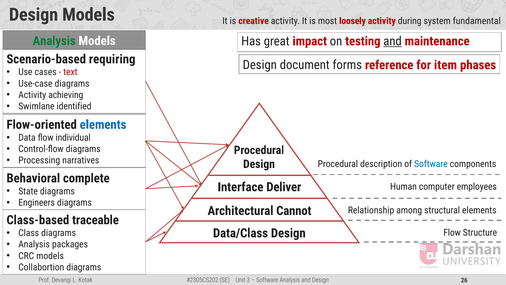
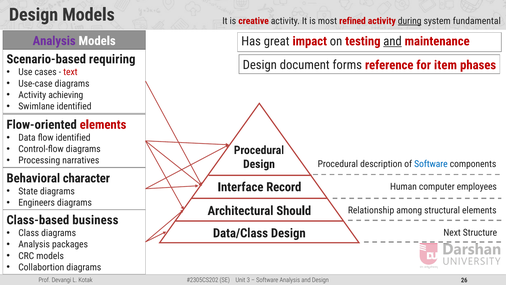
loosely: loosely -> refined (352, 21)
during underline: none -> present (410, 21)
Analysis colour: green -> purple (54, 41)
elements colour: blue -> red (103, 124)
flow individual: individual -> identified (73, 138)
complete: complete -> character (86, 178)
Deliver: Deliver -> Record (284, 187)
Cannot: Cannot -> Should (294, 211)
traceable: traceable -> business (95, 220)
Flow: Flow -> Next (452, 232)
